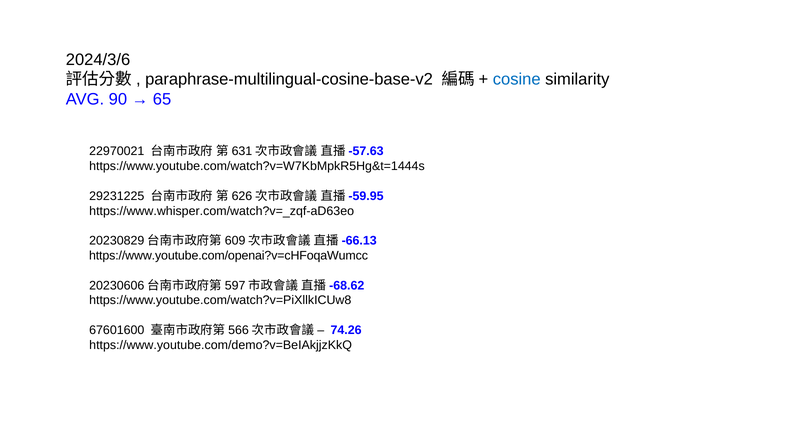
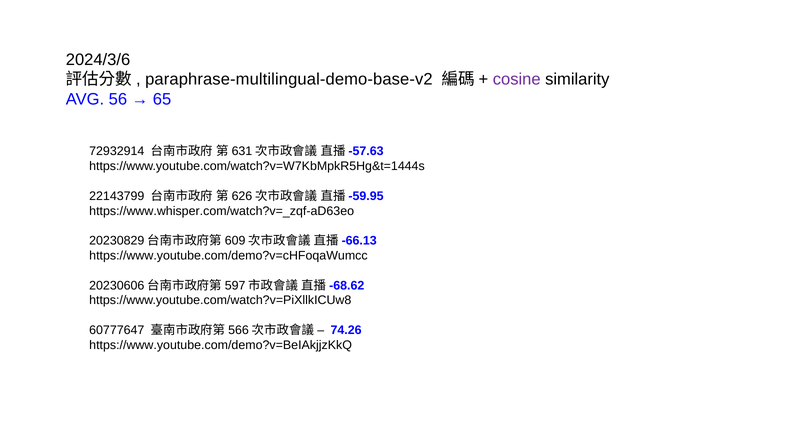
paraphrase-multilingual-cosine-base-v2: paraphrase-multilingual-cosine-base-v2 -> paraphrase-multilingual-demo-base-v2 (289, 79)
cosine colour: blue -> purple (517, 79)
90: 90 -> 56 (118, 99)
22970021: 22970021 -> 72932914 (117, 151)
29231225: 29231225 -> 22143799 (117, 196)
https://www.youtube.com/openai?v=cHFoqaWumcc: https://www.youtube.com/openai?v=cHFoqaWumcc -> https://www.youtube.com/demo?v=cHFoqaWumcc (228, 255)
67601600: 67601600 -> 60777647 (117, 330)
